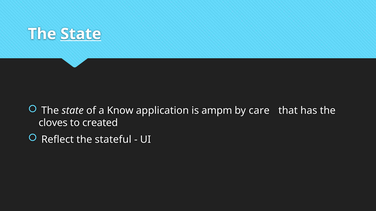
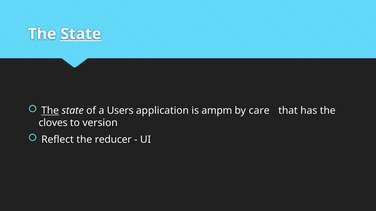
The underline: none -> present (50, 111)
Know: Know -> Users (120, 111)
created: created -> version (100, 123)
stateful: stateful -> reducer (113, 140)
